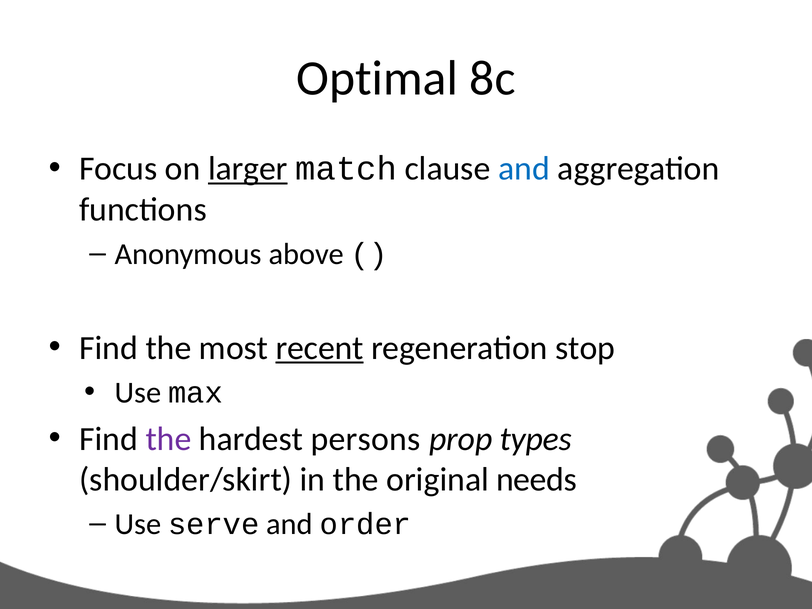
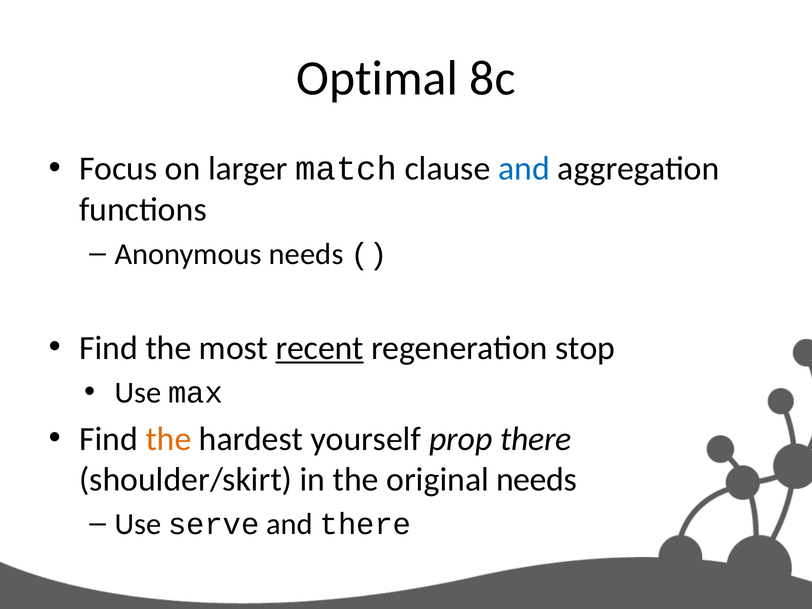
larger underline: present -> none (248, 169)
Anonymous above: above -> needs (306, 254)
the colour: purple -> orange (168, 439)
persons: persons -> yourself (366, 439)
prop types: types -> there (536, 439)
and order: order -> there (365, 524)
